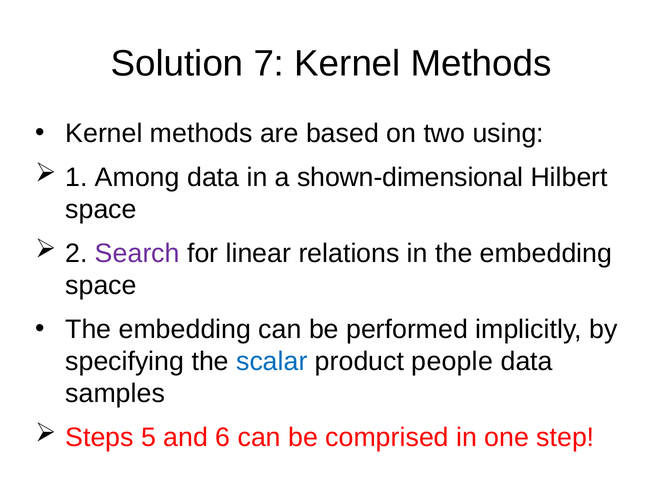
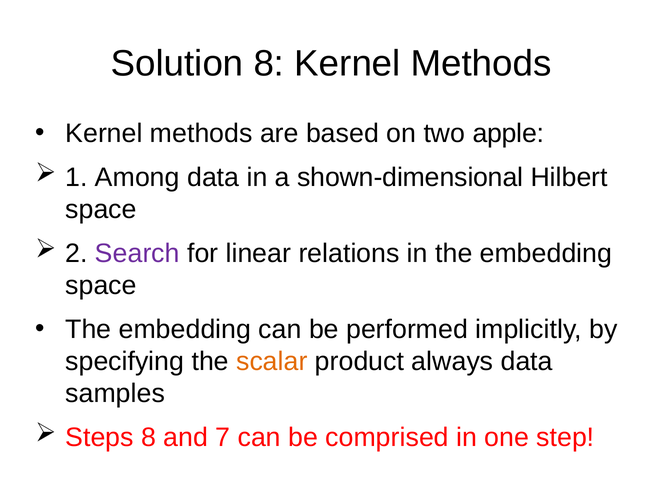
Solution 7: 7 -> 8 (269, 64)
using: using -> apple (508, 134)
scalar colour: blue -> orange (272, 362)
people: people -> always (452, 362)
Steps 5: 5 -> 8 (149, 438)
6: 6 -> 7 (223, 438)
